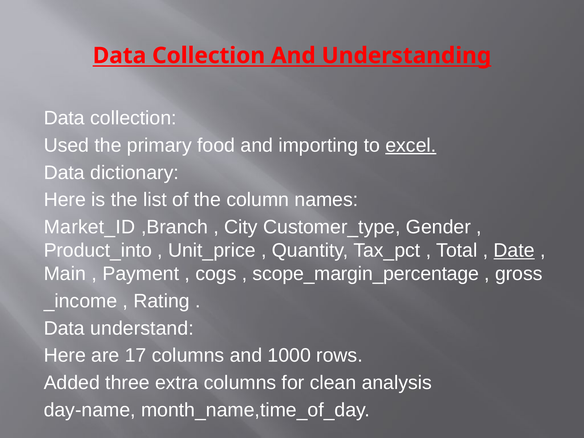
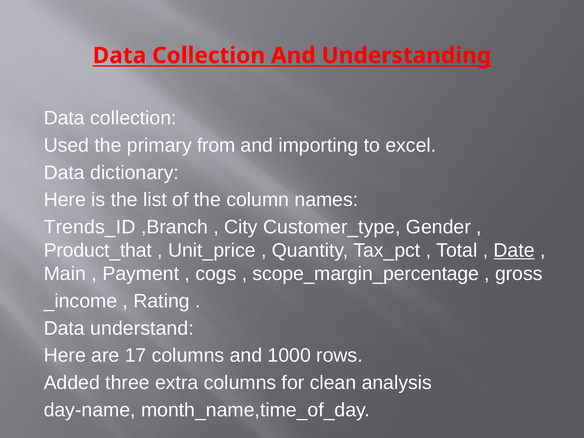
food: food -> from (216, 145)
excel underline: present -> none (411, 145)
Market_ID: Market_ID -> Trends_ID (90, 227)
Product_into: Product_into -> Product_that (98, 250)
